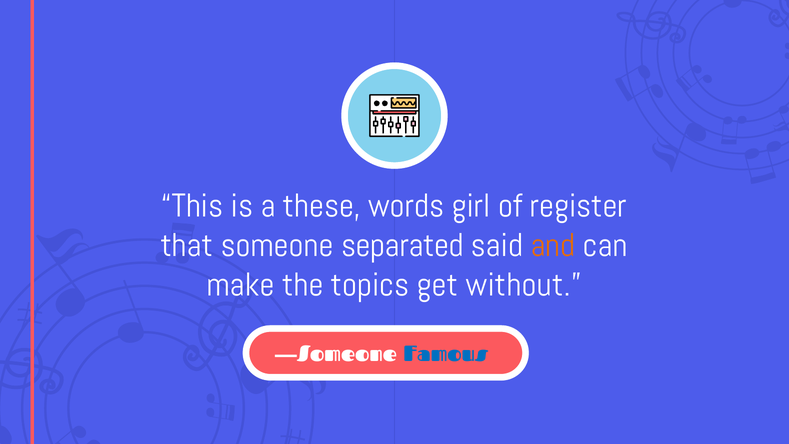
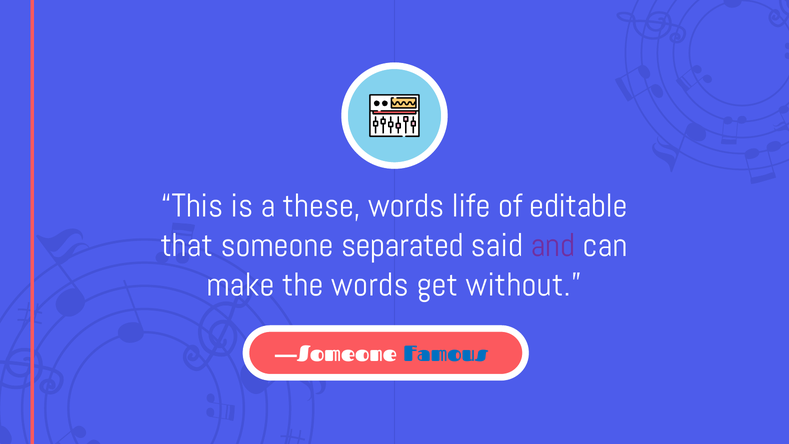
girl: girl -> life (471, 206)
register: register -> editable (579, 206)
and colour: orange -> purple (553, 245)
the topics: topics -> words (370, 285)
